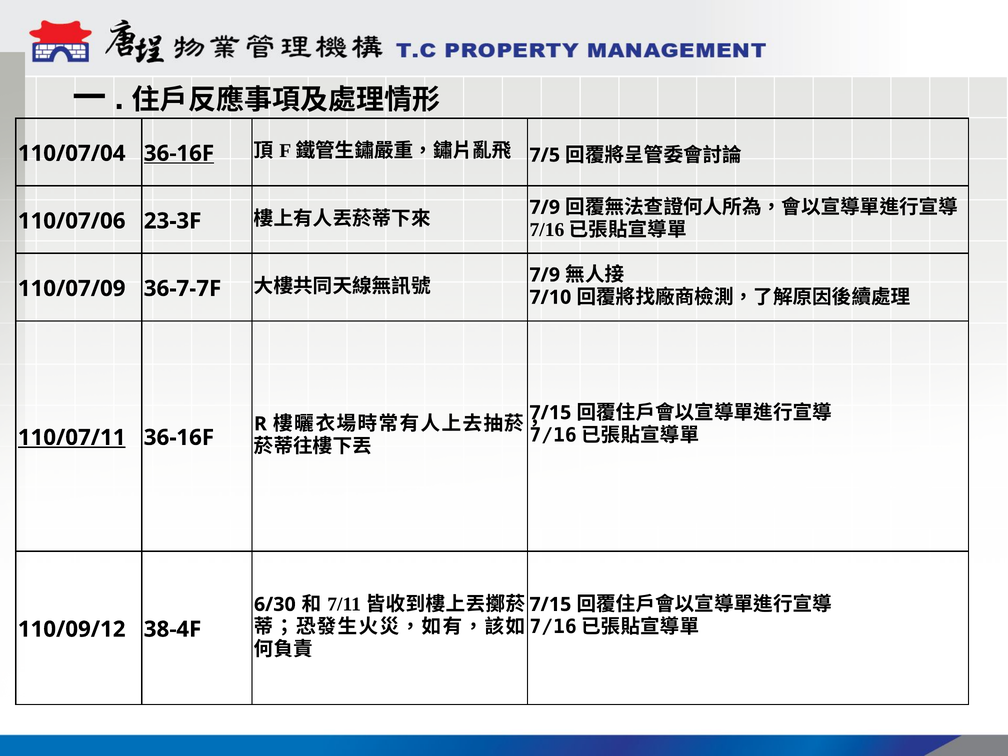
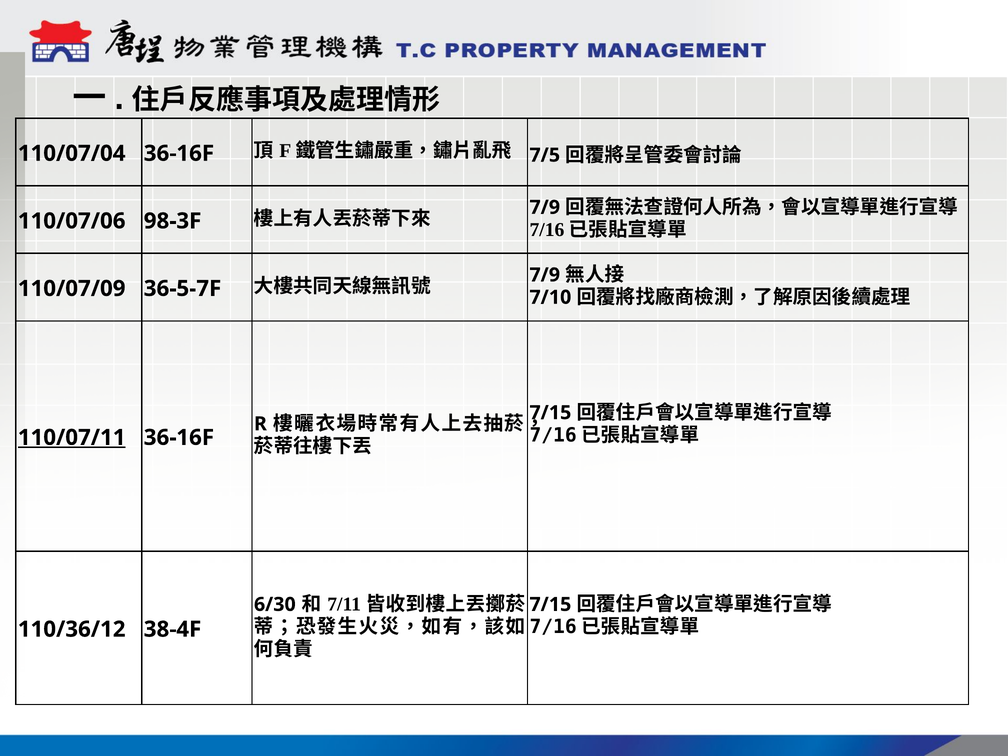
36-16F underline: present -> none (179, 153)
23-3F: 23-3F -> 98-3F (173, 221)
36-7-7F: 36-7-7F -> 36-5-7F (183, 289)
110/09/12: 110/09/12 -> 110/36/12 (72, 629)
